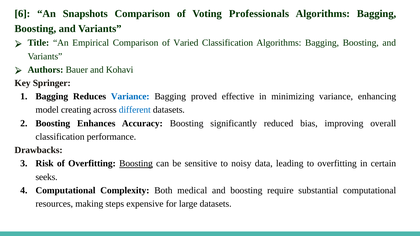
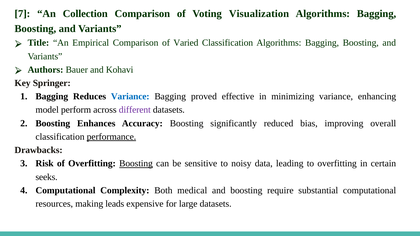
6: 6 -> 7 (22, 14)
Snapshots: Snapshots -> Collection (85, 14)
Professionals: Professionals -> Visualization (259, 14)
creating: creating -> perform (76, 110)
different colour: blue -> purple (135, 110)
performance underline: none -> present (111, 137)
steps: steps -> leads (115, 204)
